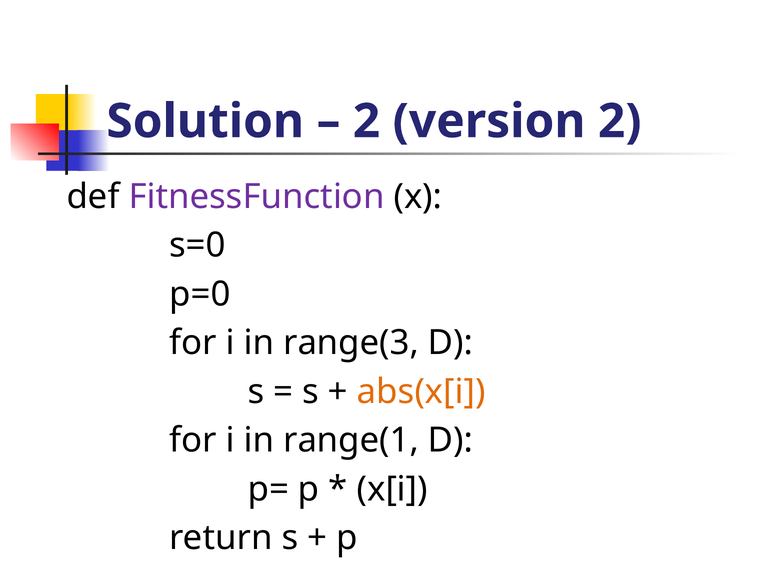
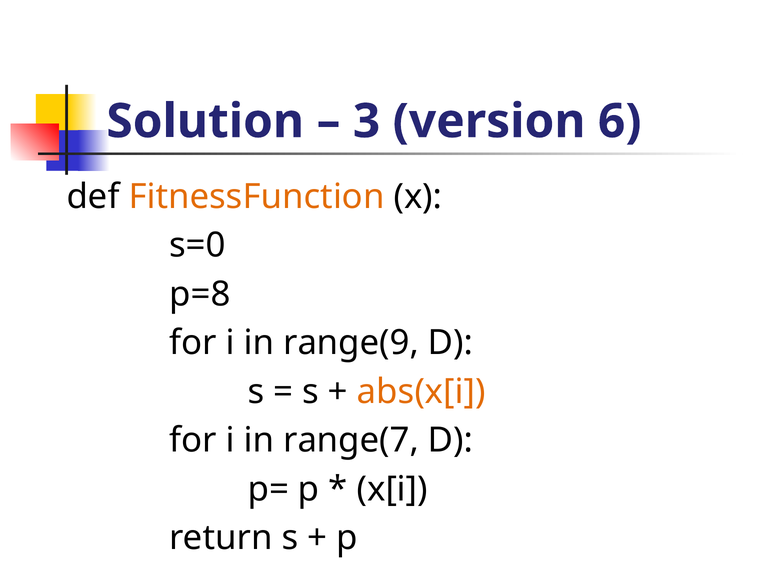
2: 2 -> 3 (367, 121)
version 2: 2 -> 6 (620, 121)
FitnessFunction colour: purple -> orange (257, 197)
p=0: p=0 -> p=8 (200, 294)
range(3: range(3 -> range(9 (351, 343)
range(1: range(1 -> range(7 (351, 441)
